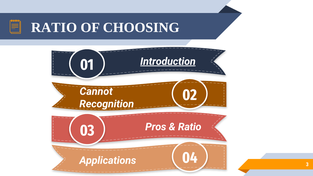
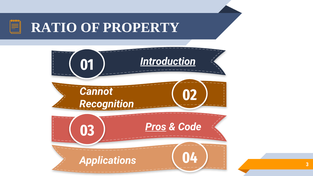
CHOOSING: CHOOSING -> PROPERTY (141, 28)
Pros underline: none -> present (156, 127)
Ratio: Ratio -> Code (190, 127)
